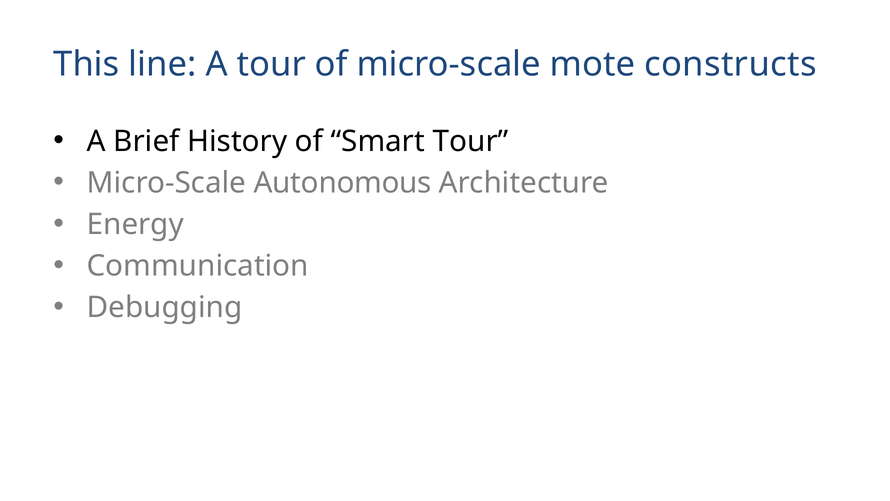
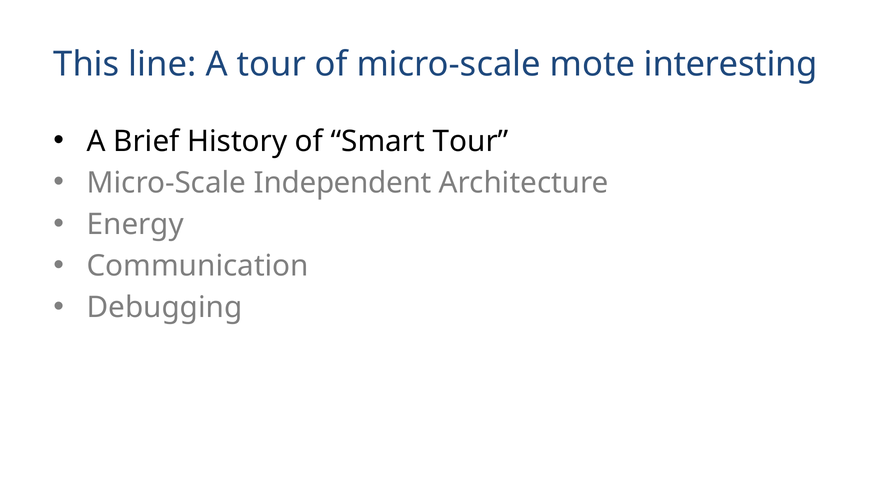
constructs: constructs -> interesting (731, 64)
Autonomous: Autonomous -> Independent (343, 183)
